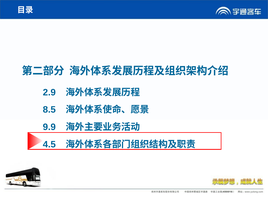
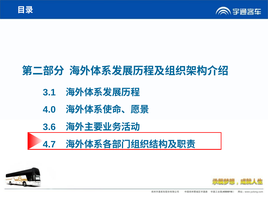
2.9: 2.9 -> 3.1 (49, 92)
8.5: 8.5 -> 4.0 (49, 109)
9.9: 9.9 -> 3.6 (49, 127)
4.5: 4.5 -> 4.7 (49, 144)
